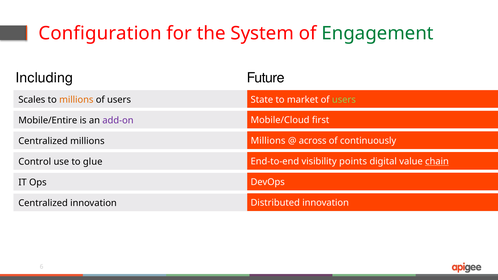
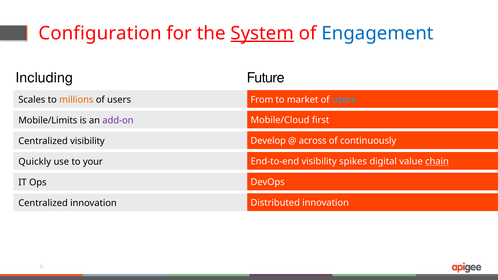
System underline: none -> present (262, 33)
Engagement colour: green -> blue (378, 33)
State: State -> From (262, 100)
users colour: light green -> light blue (344, 100)
Mobile/Entire: Mobile/Entire -> Mobile/Limits (48, 120)
Millions: Millions -> Develop (268, 141)
Centralized millions: millions -> visibility (87, 141)
points: points -> spikes (353, 162)
Control: Control -> Quickly (35, 162)
glue: glue -> your (93, 162)
